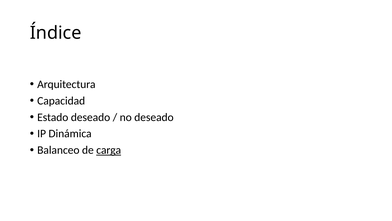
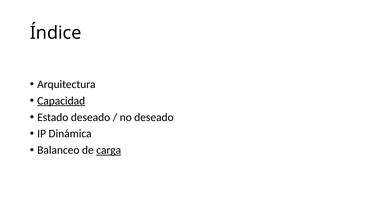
Capacidad underline: none -> present (61, 101)
